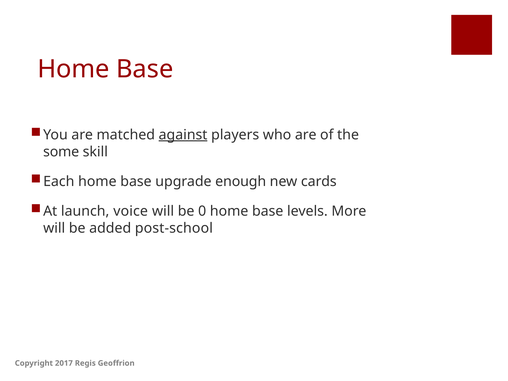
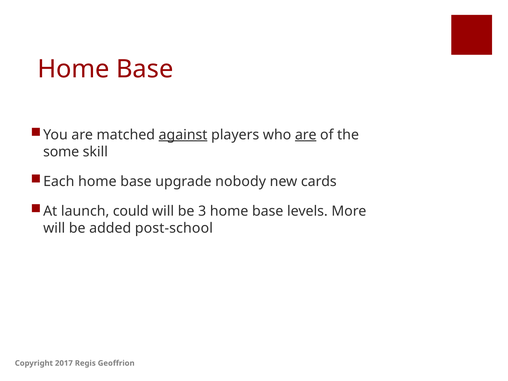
are underline: none -> present (306, 135)
enough: enough -> nobody (241, 181)
voice: voice -> could (131, 211)
0: 0 -> 3 (202, 211)
